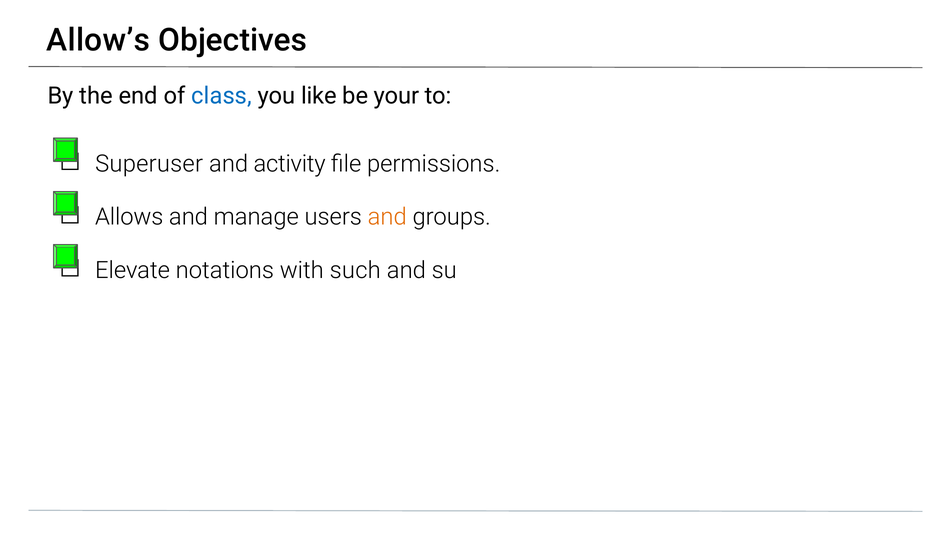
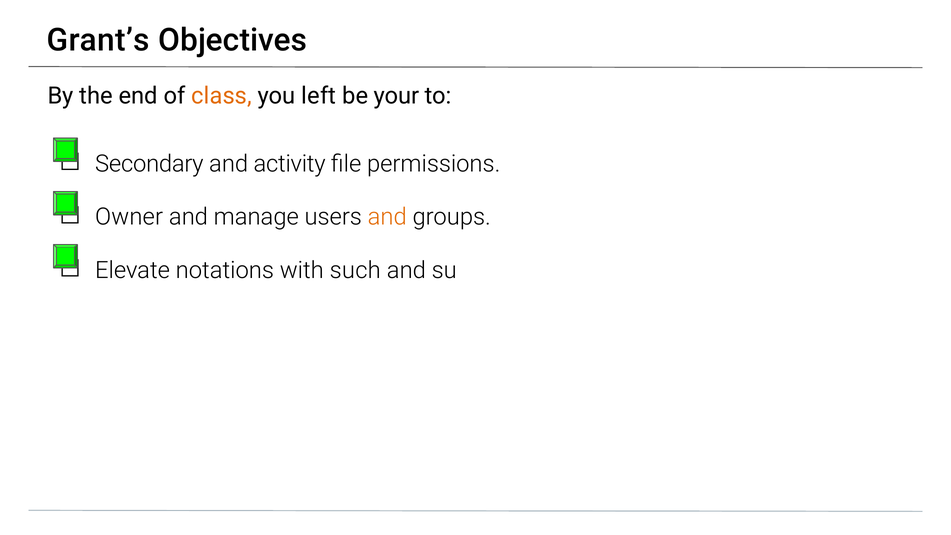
Allow’s: Allow’s -> Grant’s (98, 40)
class colour: blue -> orange (222, 96)
like: like -> left (319, 96)
Superuser: Superuser -> Secondary (149, 164)
Allows: Allows -> Owner (129, 217)
